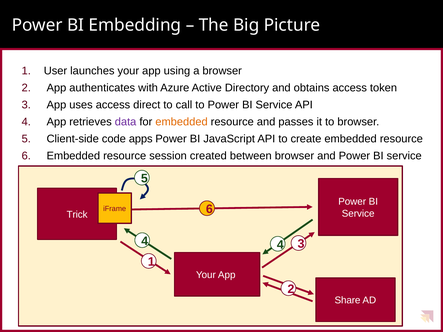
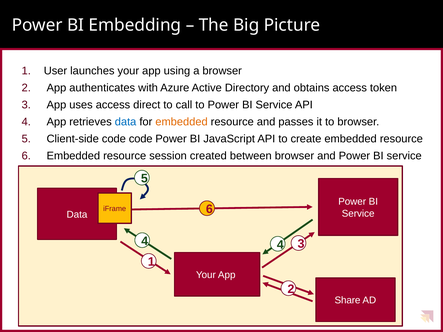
data colour: purple -> blue (126, 122)
code apps: apps -> code (141, 139)
Trick: Trick -> Data (77, 215)
